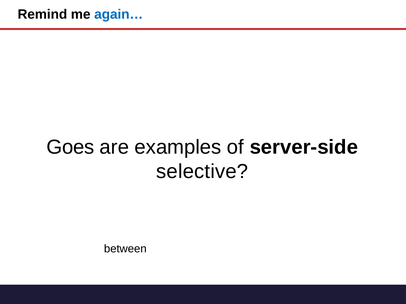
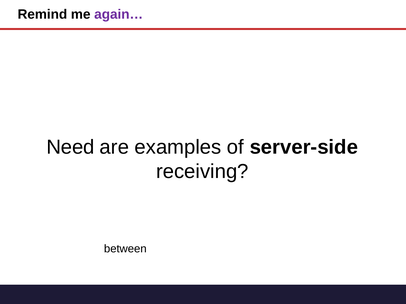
again… colour: blue -> purple (119, 14)
Goes: Goes -> Need (70, 148)
selective: selective -> receiving (202, 172)
